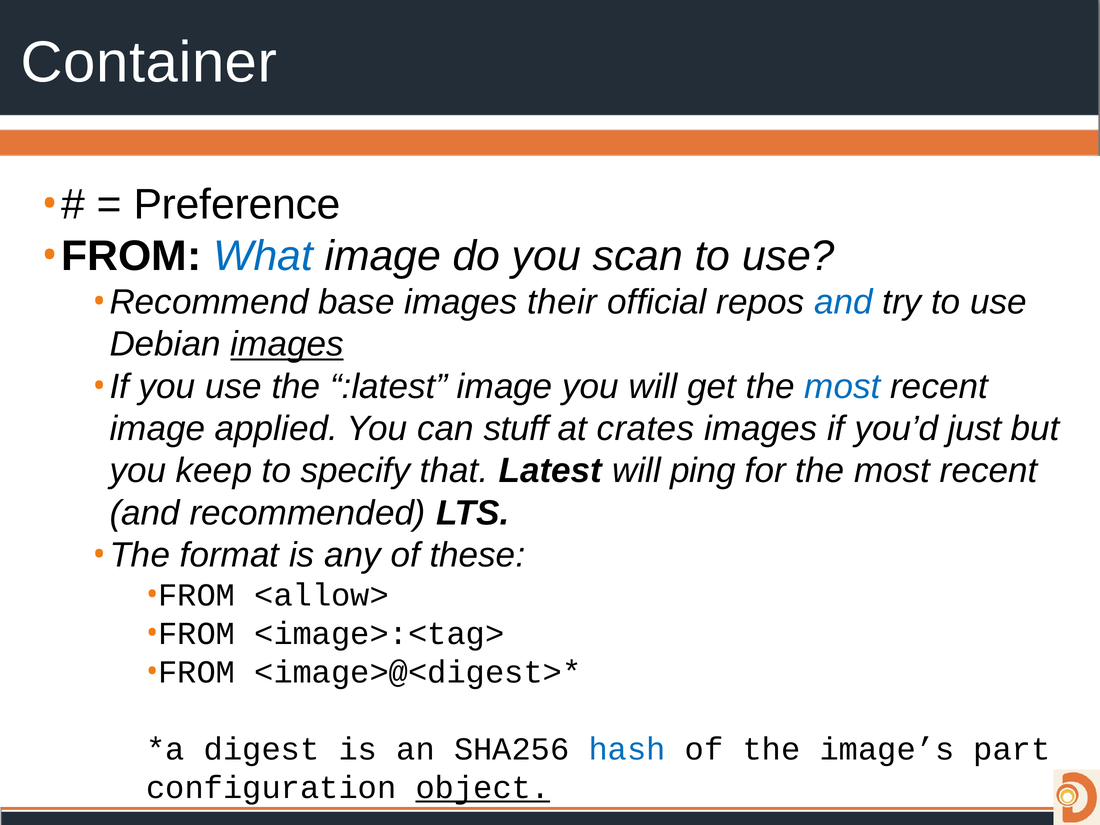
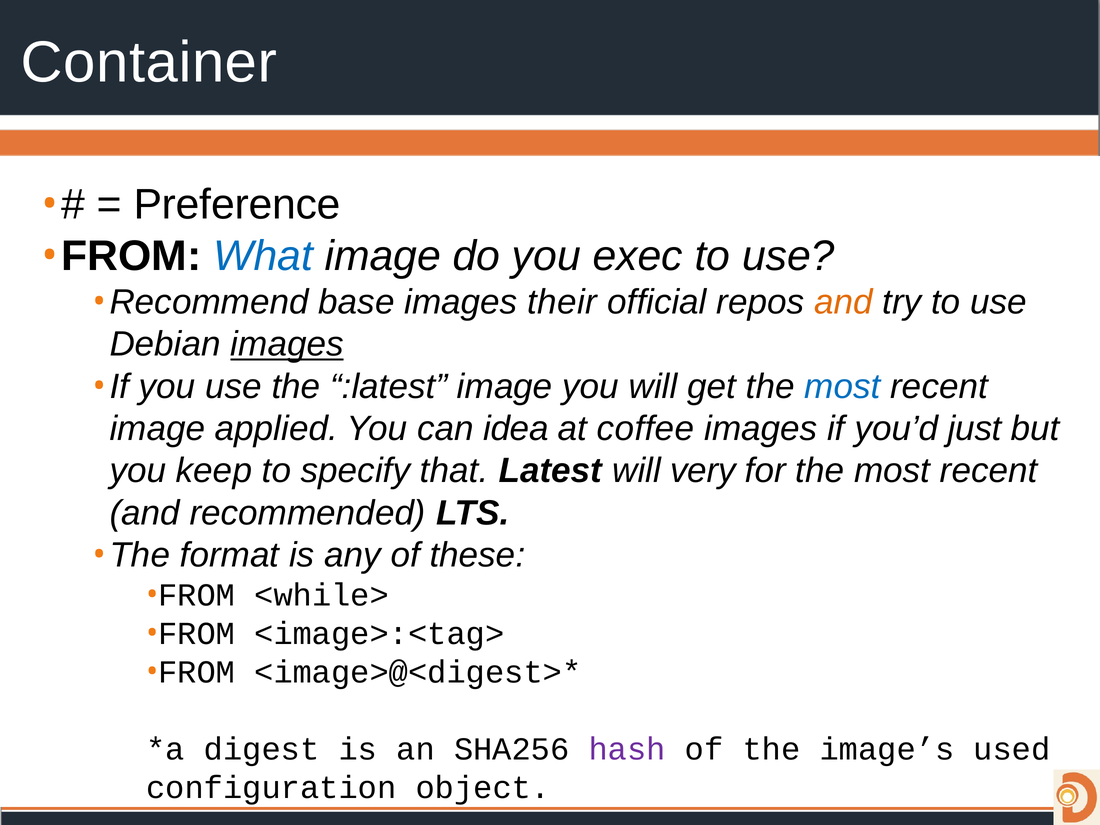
scan: scan -> exec (638, 256)
and colour: blue -> orange (843, 302)
stuff: stuff -> idea (516, 429)
crates: crates -> coffee (646, 429)
ping: ping -> very (703, 471)
<allow>: <allow> -> <while> (322, 595)
hash colour: blue -> purple (627, 749)
part: part -> used (1012, 749)
object underline: present -> none (483, 788)
